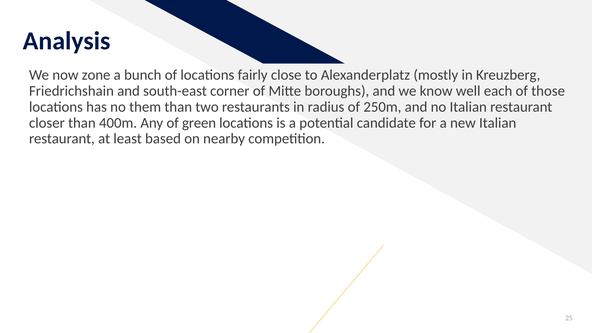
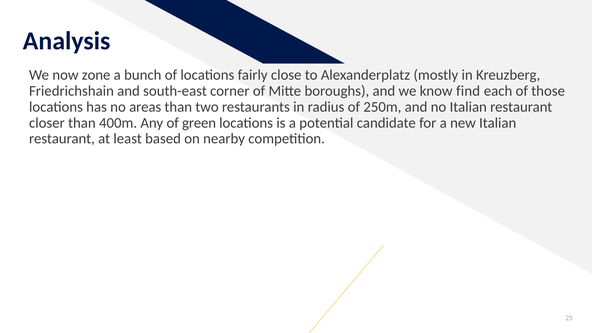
well: well -> find (468, 91)
them: them -> areas (145, 107)
